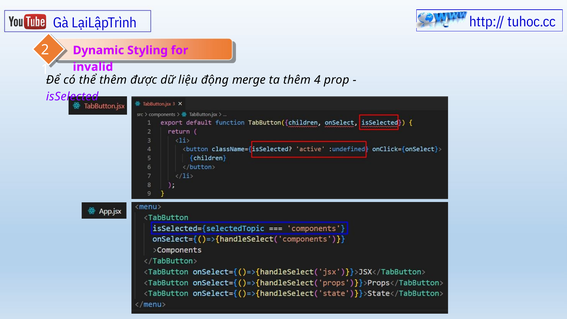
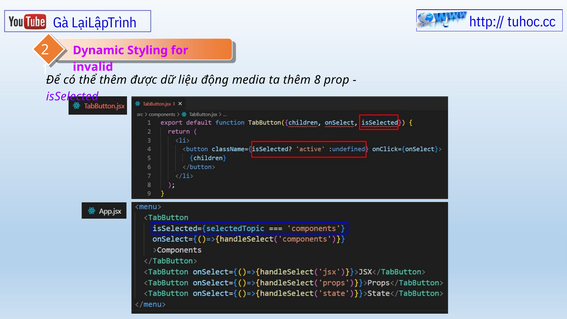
merge: merge -> media (249, 80)
4: 4 -> 8 (317, 80)
